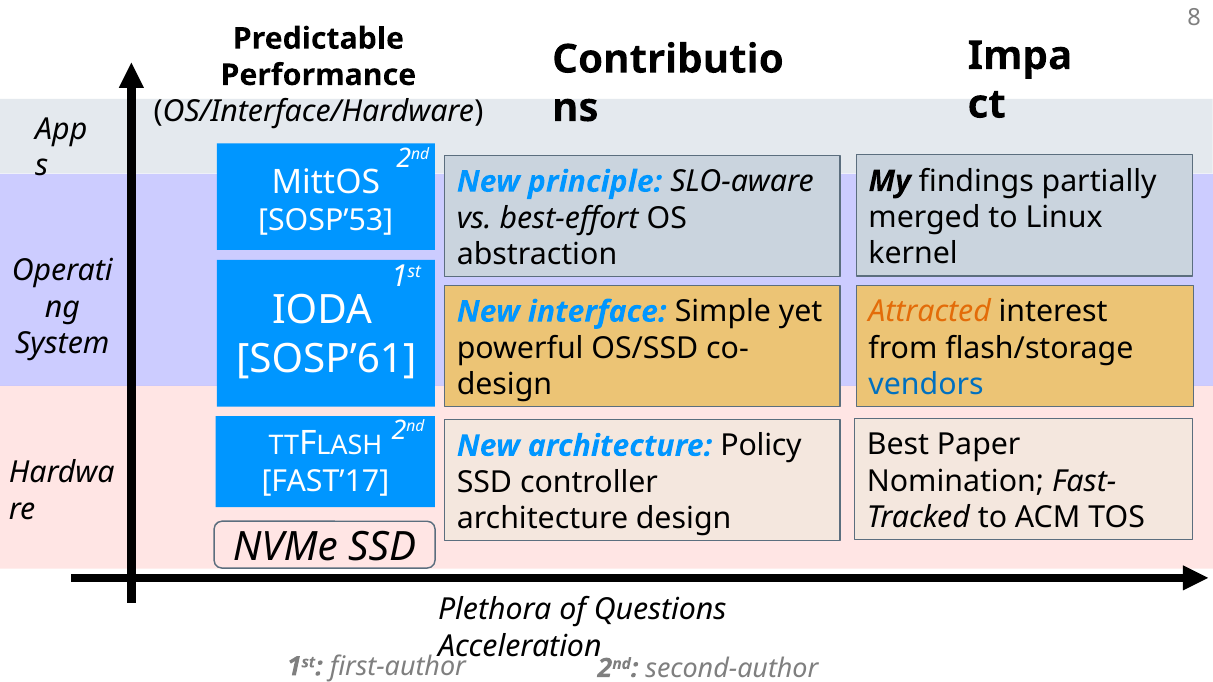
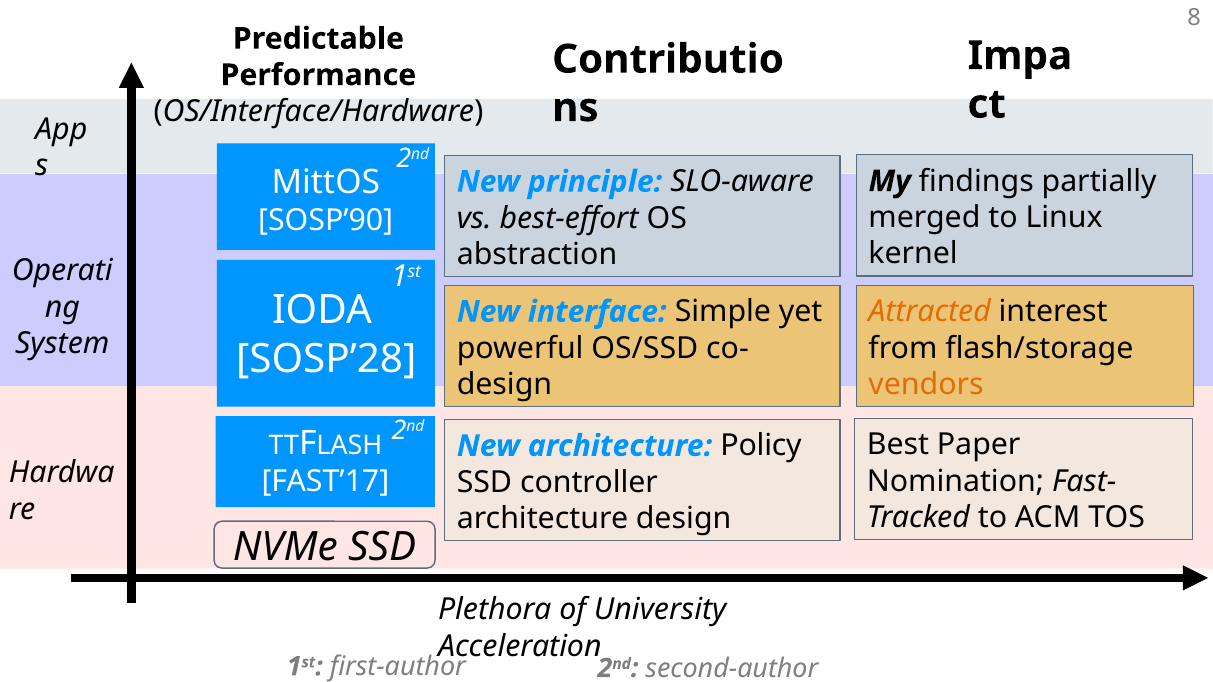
SOSP’53: SOSP’53 -> SOSP’90 (326, 221)
SOSP’61: SOSP’61 -> SOSP’28 (326, 359)
vendors colour: blue -> orange (926, 385)
Questions: Questions -> University (660, 610)
